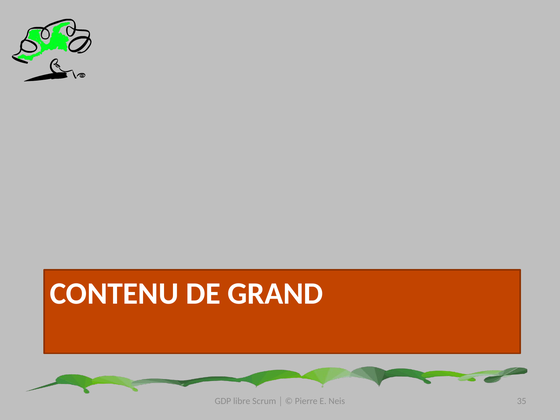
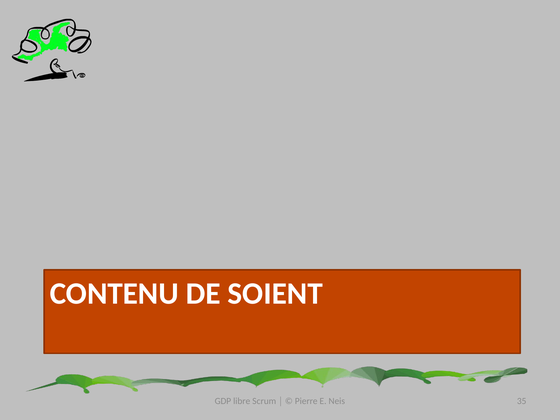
GRAND: GRAND -> SOIENT (275, 294)
